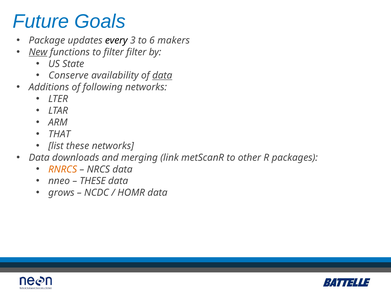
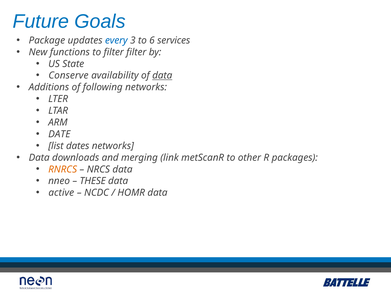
every colour: black -> blue (116, 40)
6 makers: makers -> services (174, 40)
New underline: present -> none (38, 52)
THAT: THAT -> DATE (59, 134)
list these: these -> dates (78, 146)
grows: grows -> active (61, 193)
